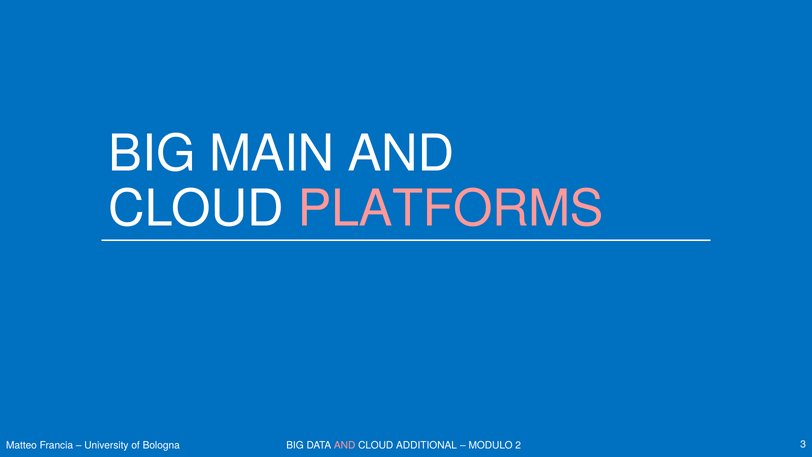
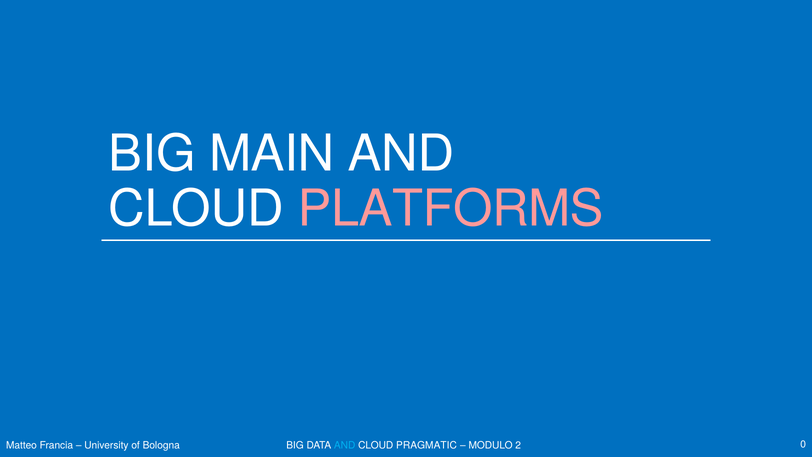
AND colour: pink -> light blue (345, 445)
ADDITIONAL: ADDITIONAL -> PRAGMATIC (427, 445)
3: 3 -> 0 (803, 444)
